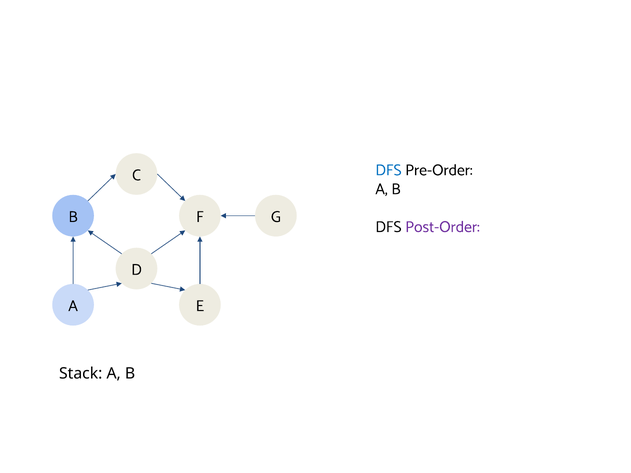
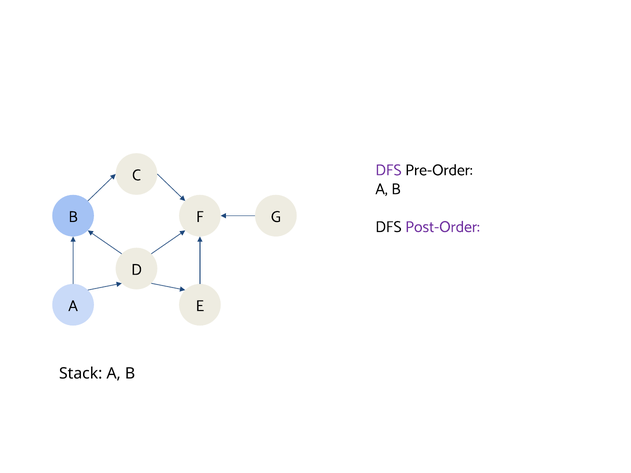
DFS colour: blue -> purple (388, 170)
